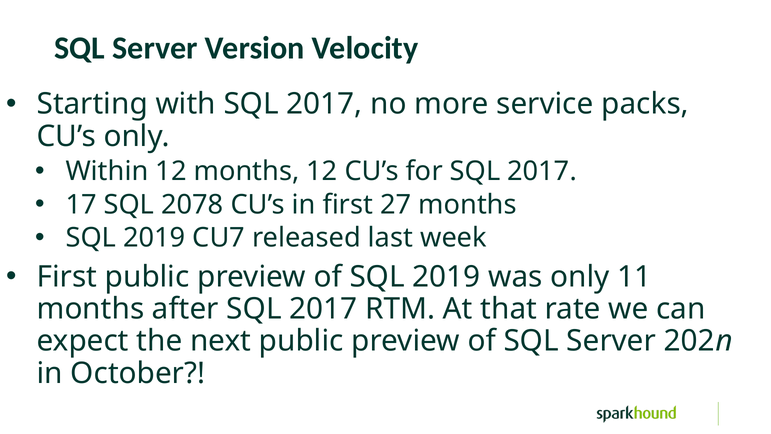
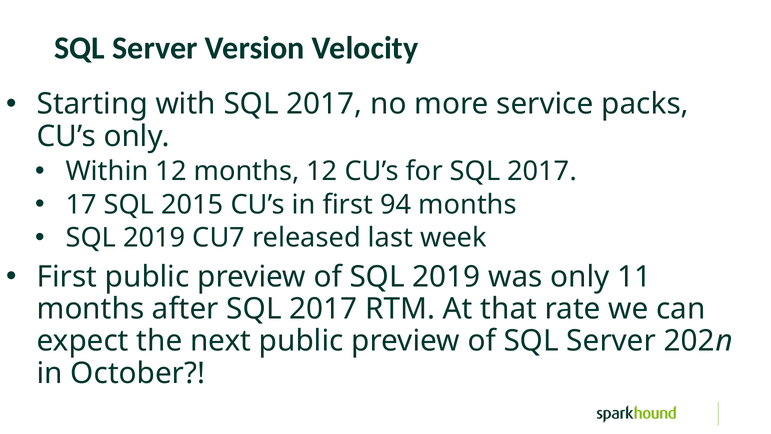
2078: 2078 -> 2015 (192, 204)
27: 27 -> 94 (396, 204)
